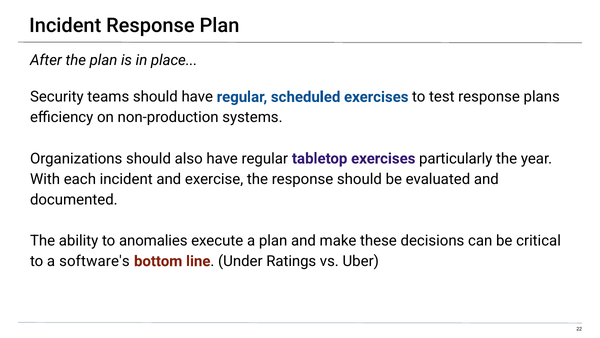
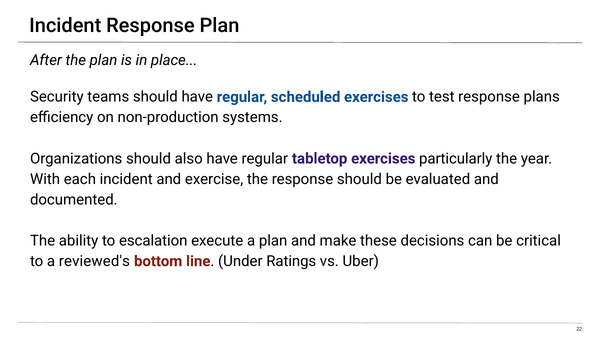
anomalies: anomalies -> escalation (153, 240)
software's: software's -> reviewed's (94, 261)
